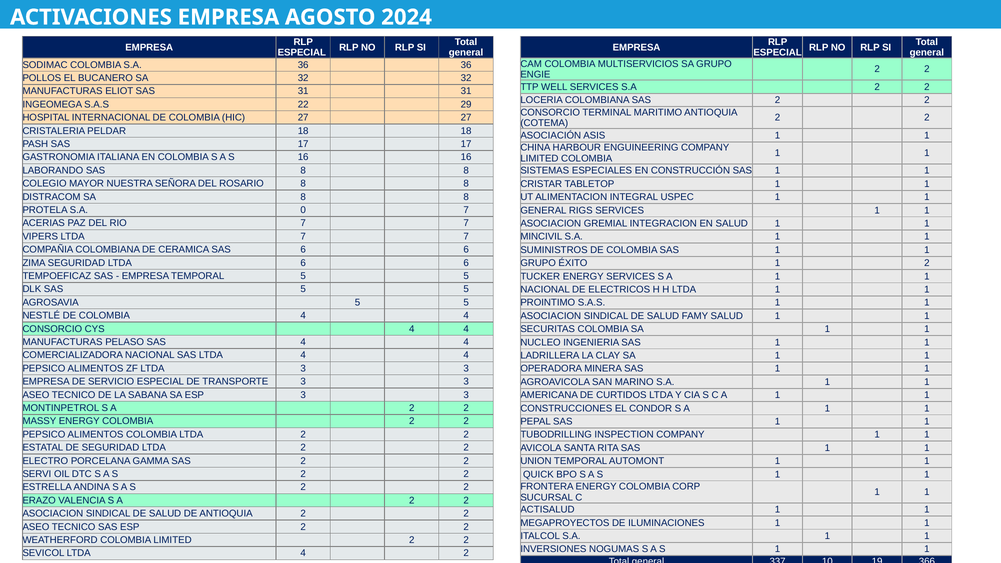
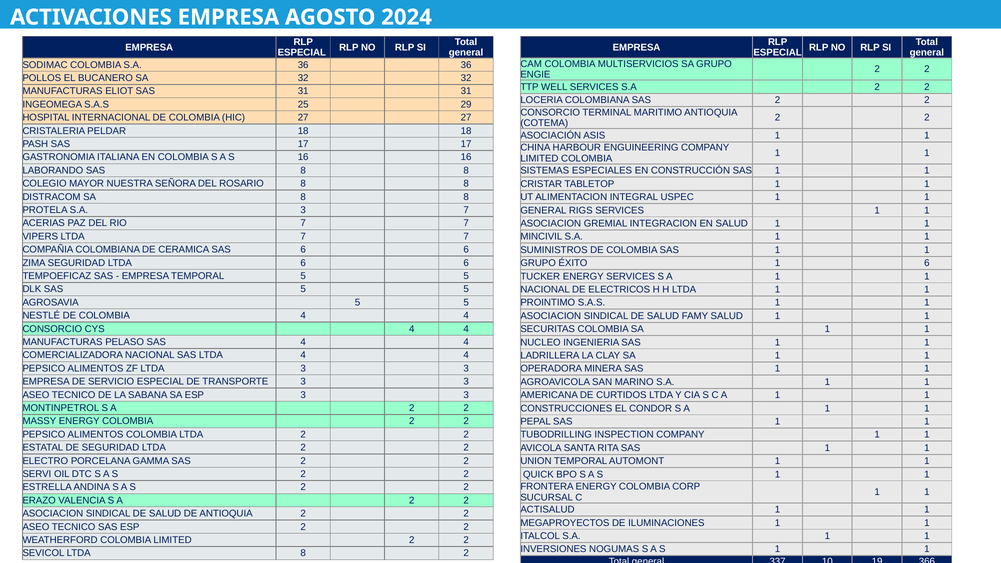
22: 22 -> 25 (303, 104)
S.A 0: 0 -> 3 (303, 210)
1 2: 2 -> 6 (927, 263)
SEVICOL LTDA 4: 4 -> 8 (303, 553)
